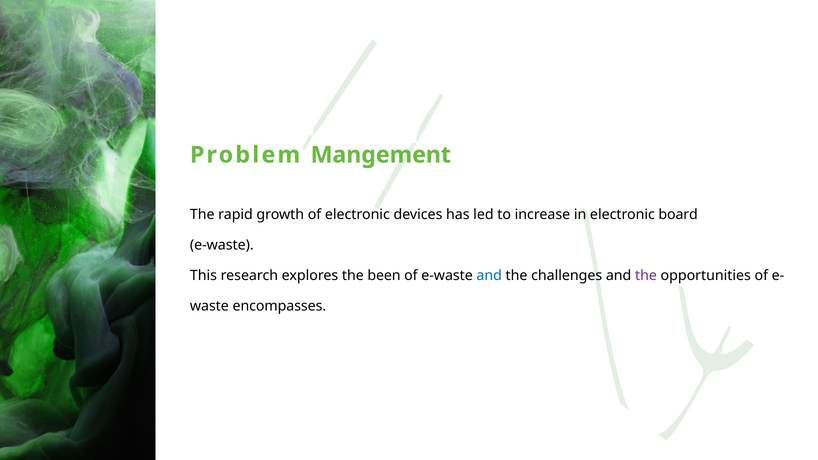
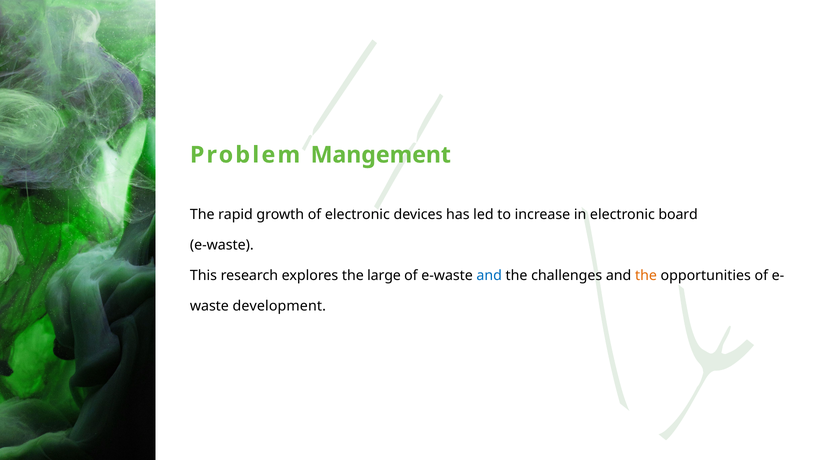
been: been -> large (384, 276)
the colour: purple -> orange (646, 276)
encompasses: encompasses -> development (279, 306)
